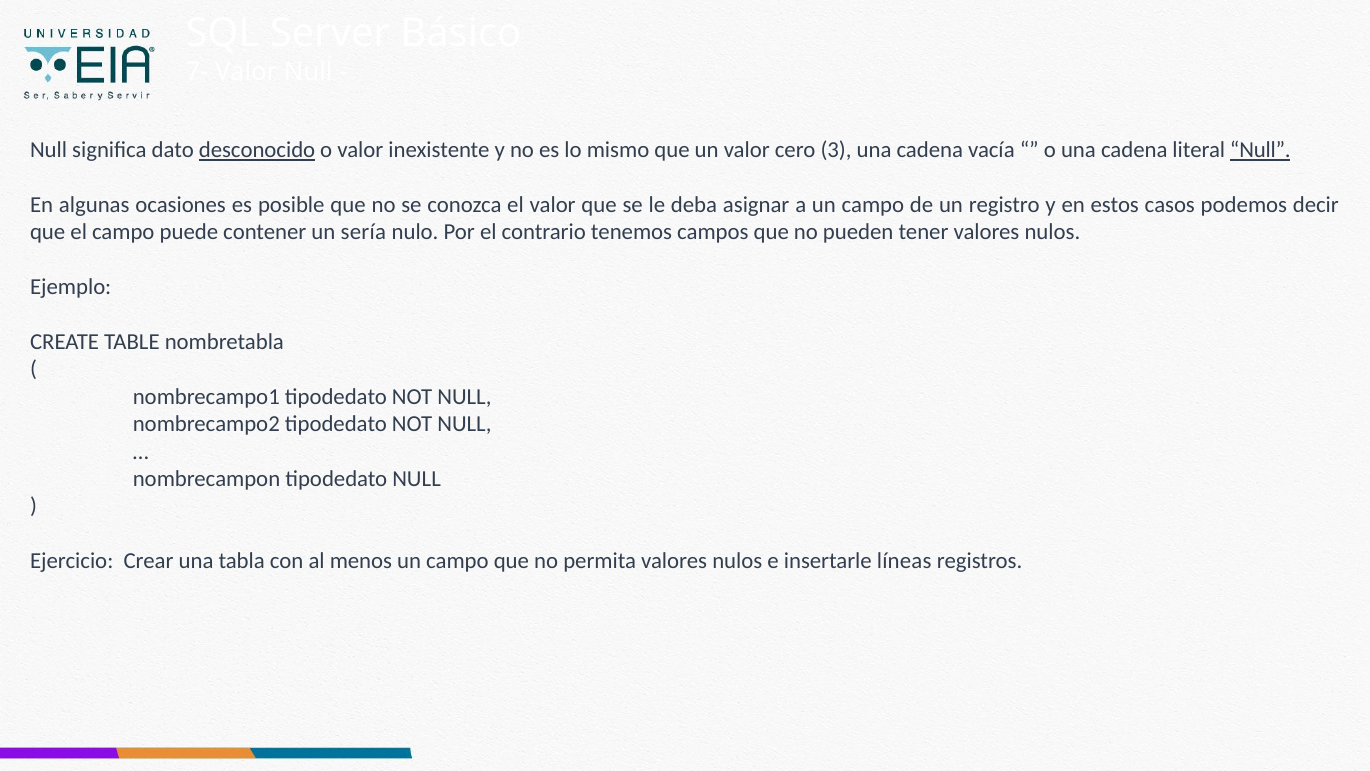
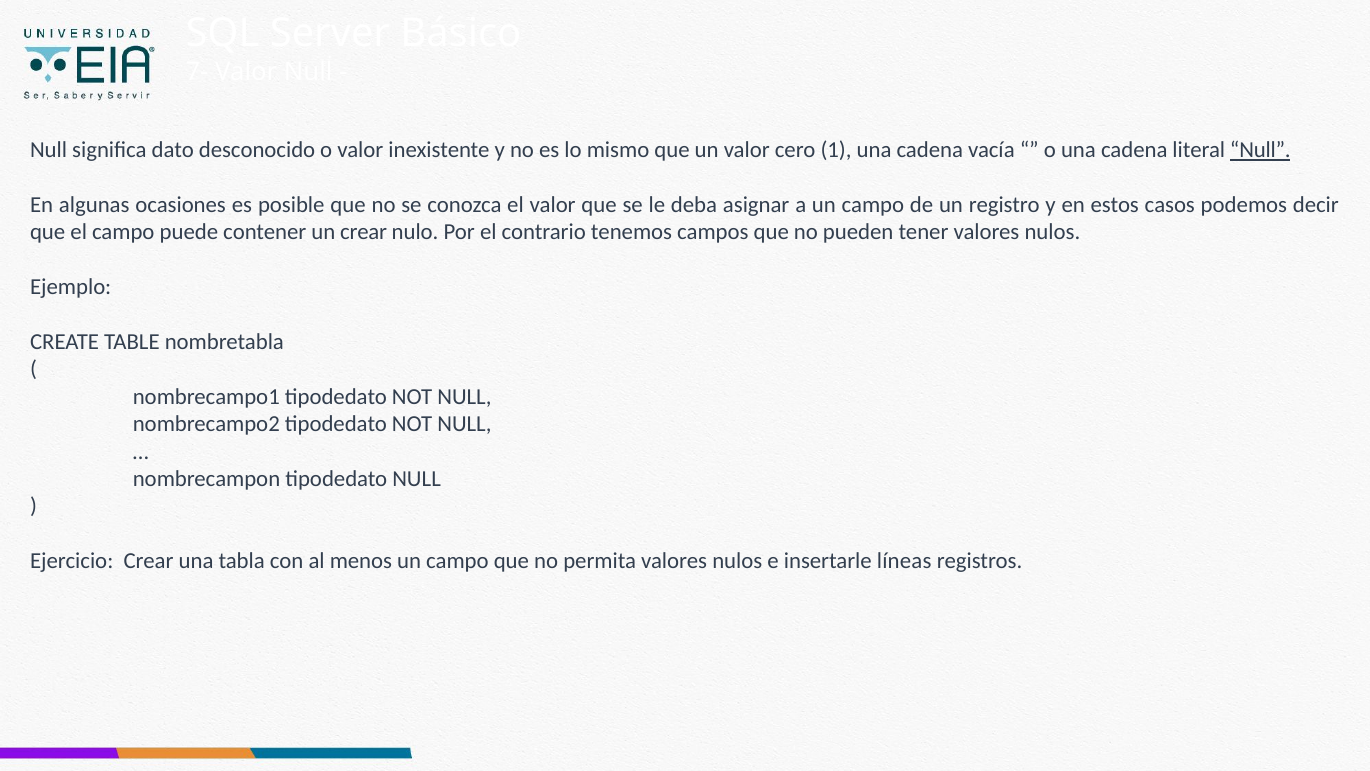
desconocido underline: present -> none (257, 150)
3: 3 -> 1 (836, 150)
un sería: sería -> crear (364, 232)
